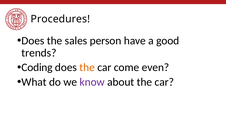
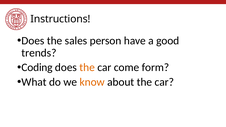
Procedures: Procedures -> Instructions (60, 19)
even: even -> form (155, 67)
know colour: purple -> orange (92, 82)
